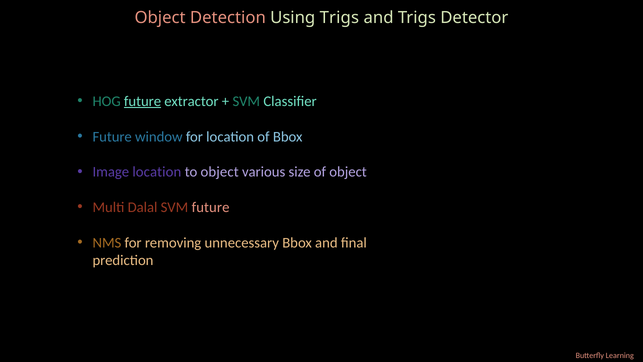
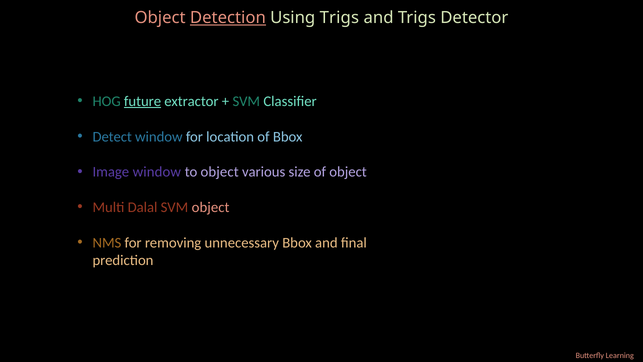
Detection underline: none -> present (228, 18)
Future: Future -> Detect (112, 137)
Image location: location -> window (157, 172)
SVM future: future -> object (211, 207)
